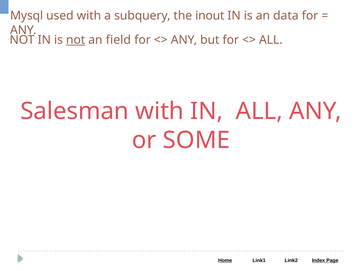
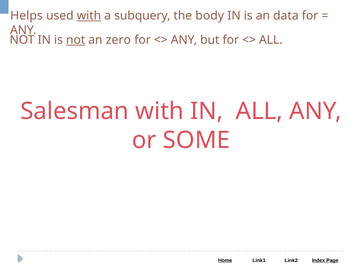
Mysql: Mysql -> Helps (26, 16)
with underline: none -> present (89, 16)
inout: inout -> body (210, 16)
field: field -> zero (118, 40)
